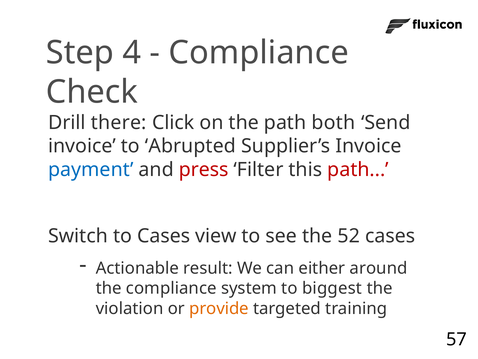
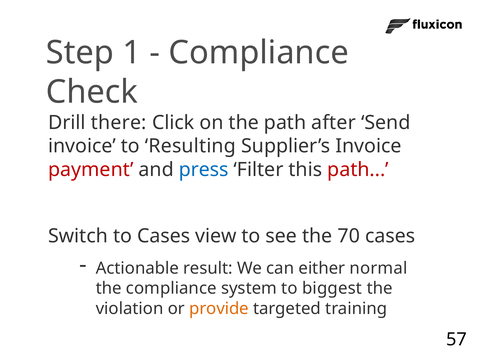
4: 4 -> 1 (132, 53)
both: both -> after (334, 122)
Abrupted: Abrupted -> Resulting (190, 146)
payment colour: blue -> red (91, 169)
press colour: red -> blue (204, 169)
52: 52 -> 70 (349, 236)
around: around -> normal (379, 268)
